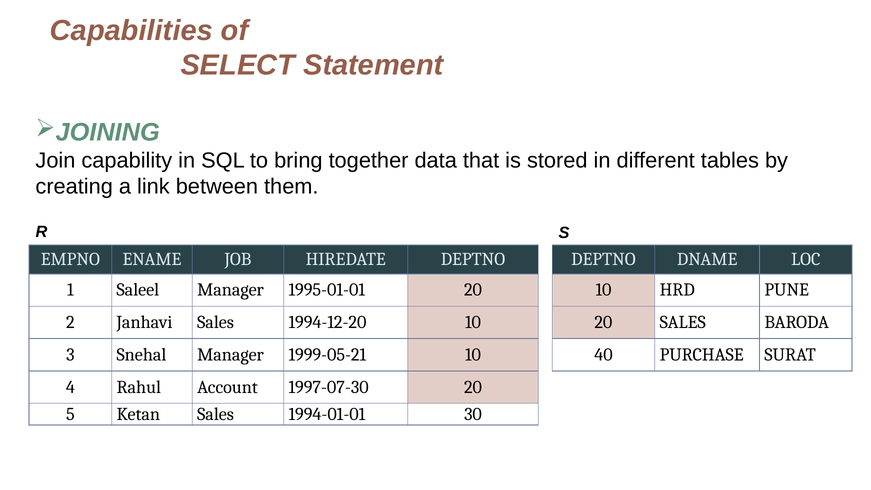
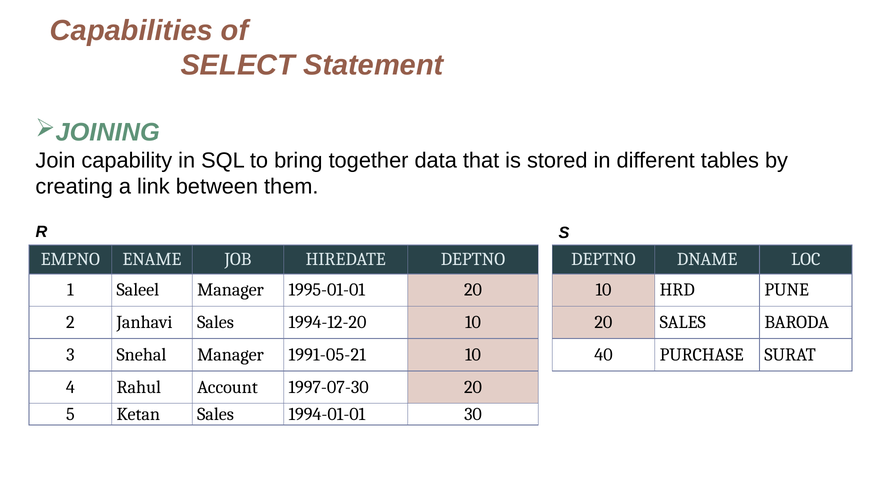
1999-05-21: 1999-05-21 -> 1991-05-21 (327, 355)
